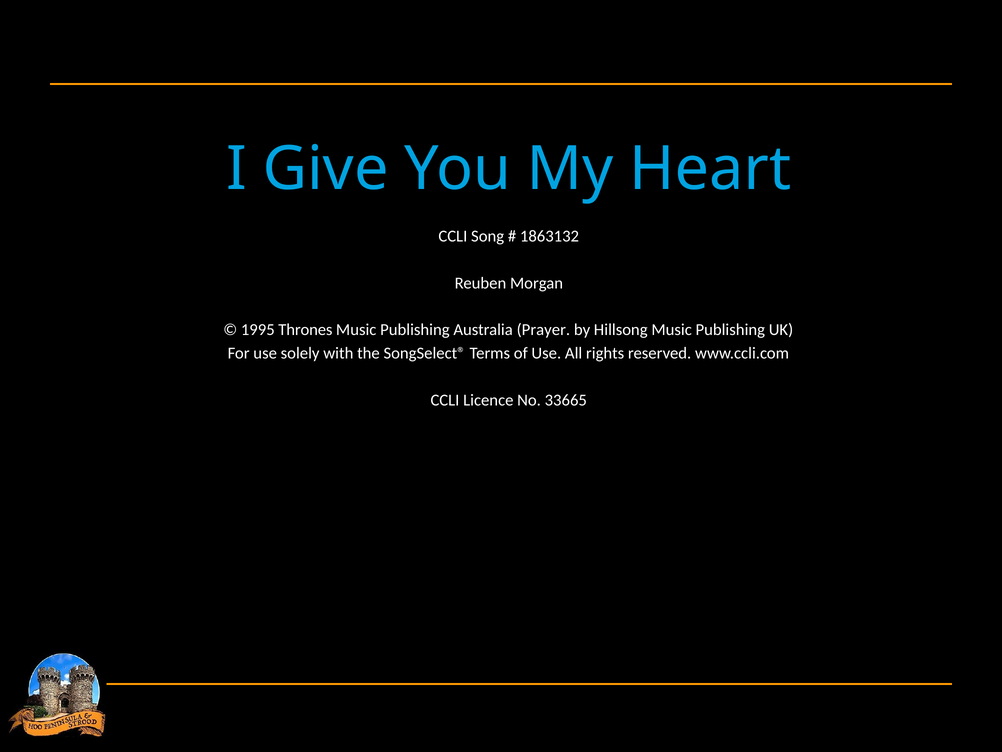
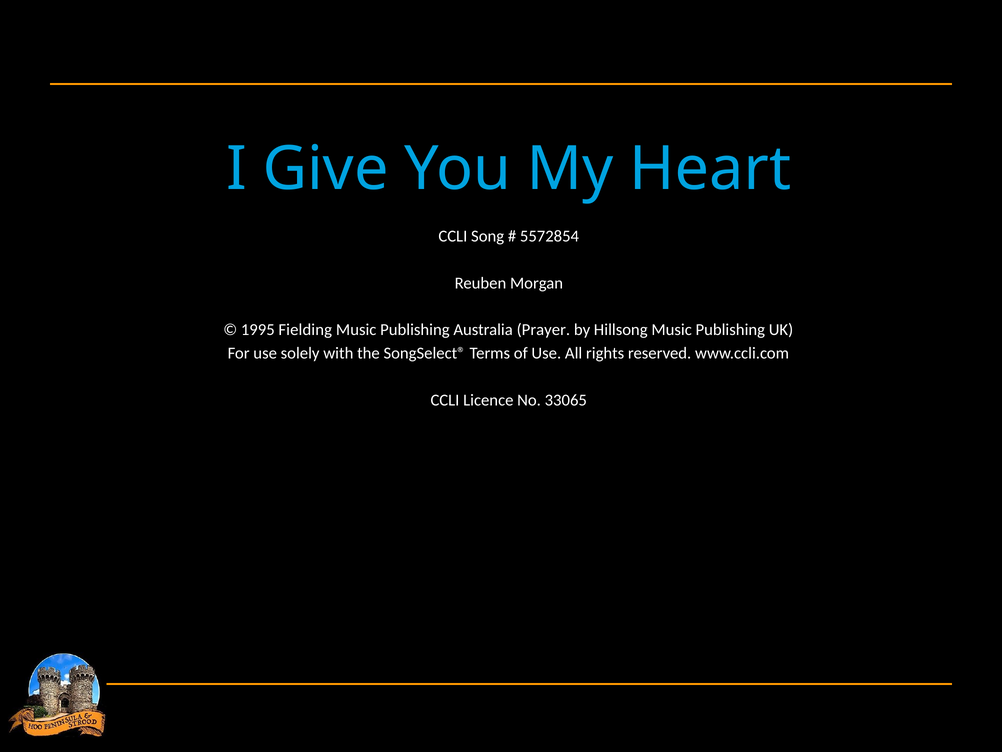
1863132: 1863132 -> 5572854 (549, 236)
Thrones: Thrones -> Fielding (305, 330)
33665: 33665 -> 33065 (566, 400)
